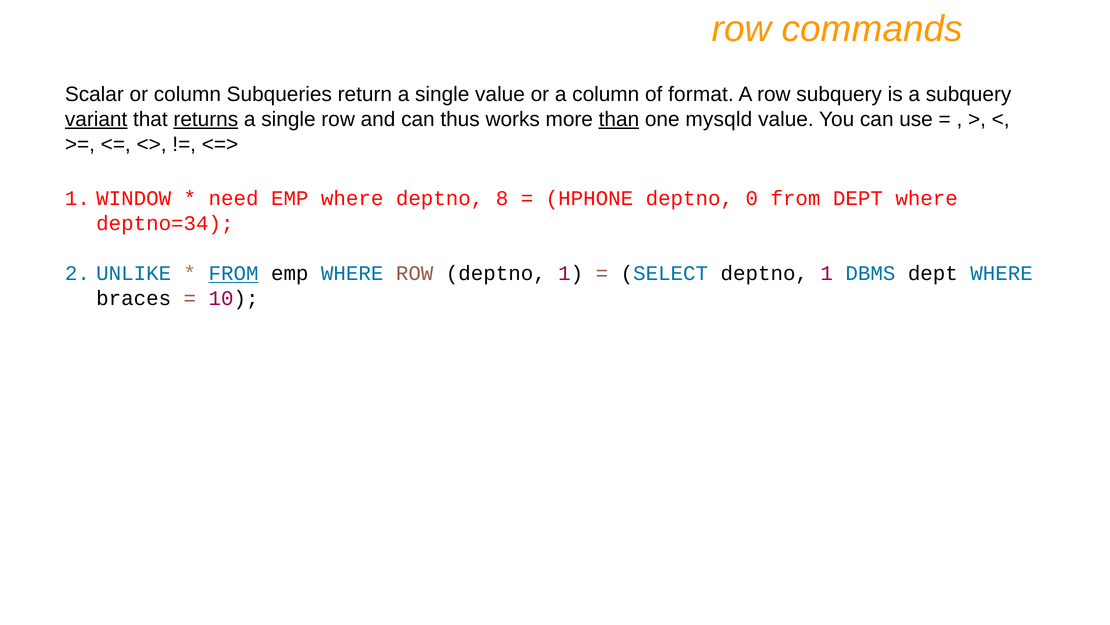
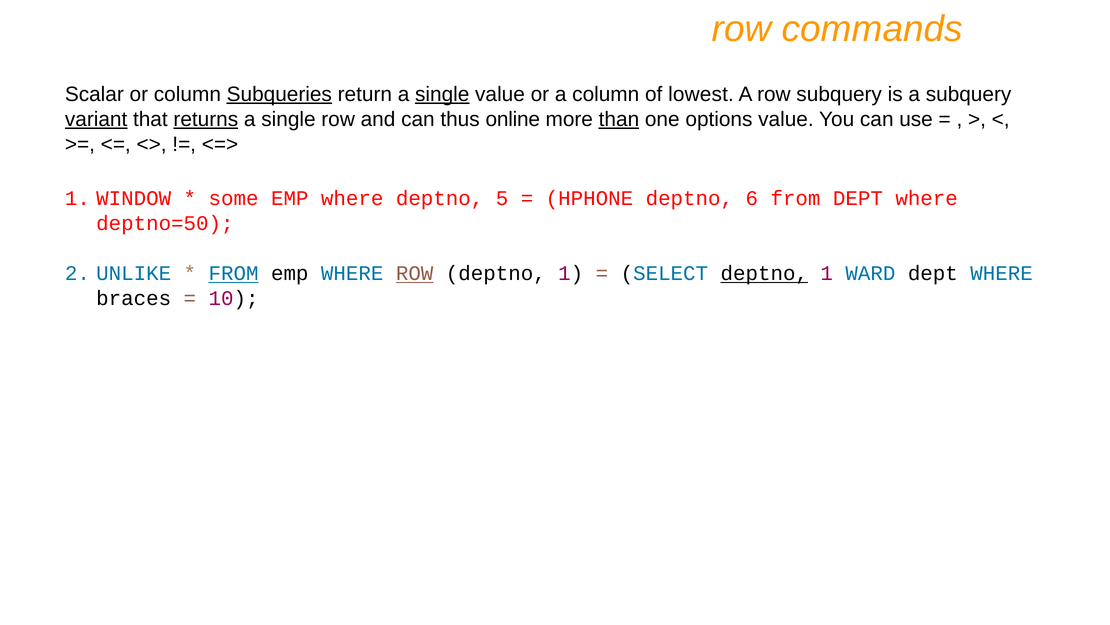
Subqueries underline: none -> present (279, 94)
single underline: none -> present (442, 94)
format: format -> lowest (701, 94)
works: works -> online (513, 119)
mysqld: mysqld -> options (719, 119)
need: need -> some (234, 198)
8: 8 -> 5 (502, 198)
0: 0 -> 6 (752, 198)
deptno=34: deptno=34 -> deptno=50 (165, 223)
ROW underline: none -> present (415, 273)
deptno underline: none -> present (764, 273)
DBMS: DBMS -> WARD (870, 273)
